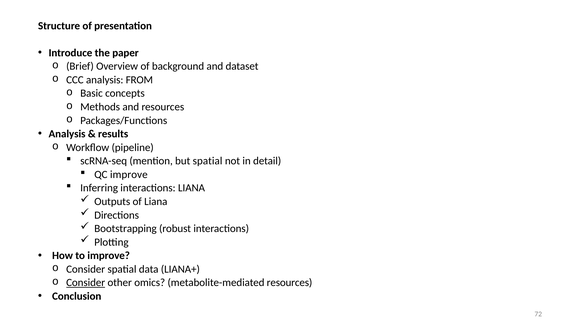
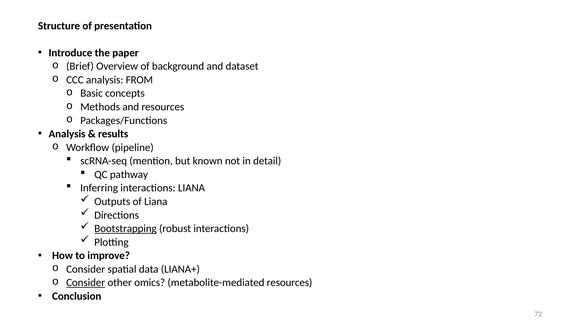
but spatial: spatial -> known (208, 161)
QC improve: improve -> pathway (129, 175)
Bootstrapping underline: none -> present (126, 229)
